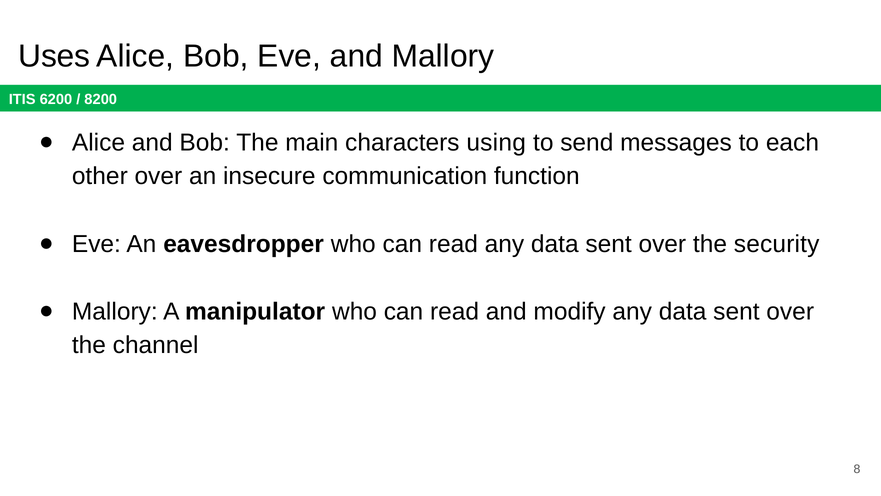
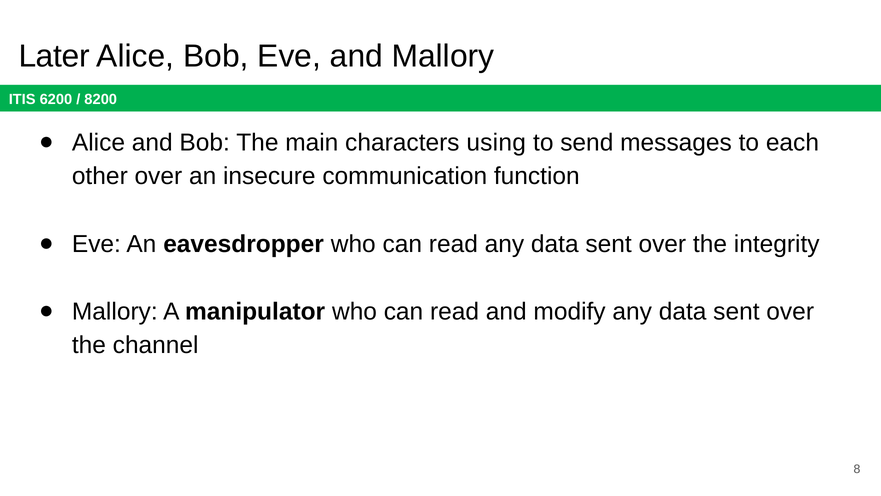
Uses: Uses -> Later (54, 56)
security: security -> integrity (777, 244)
